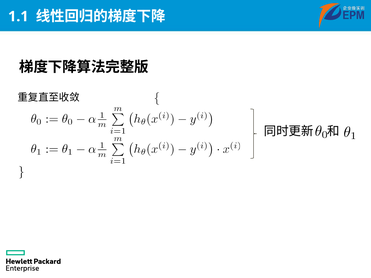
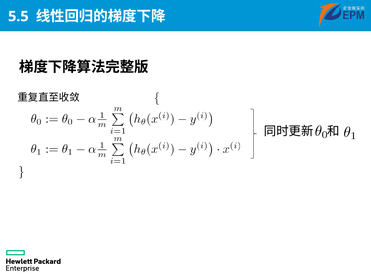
1.1: 1.1 -> 5.5 (18, 16)
